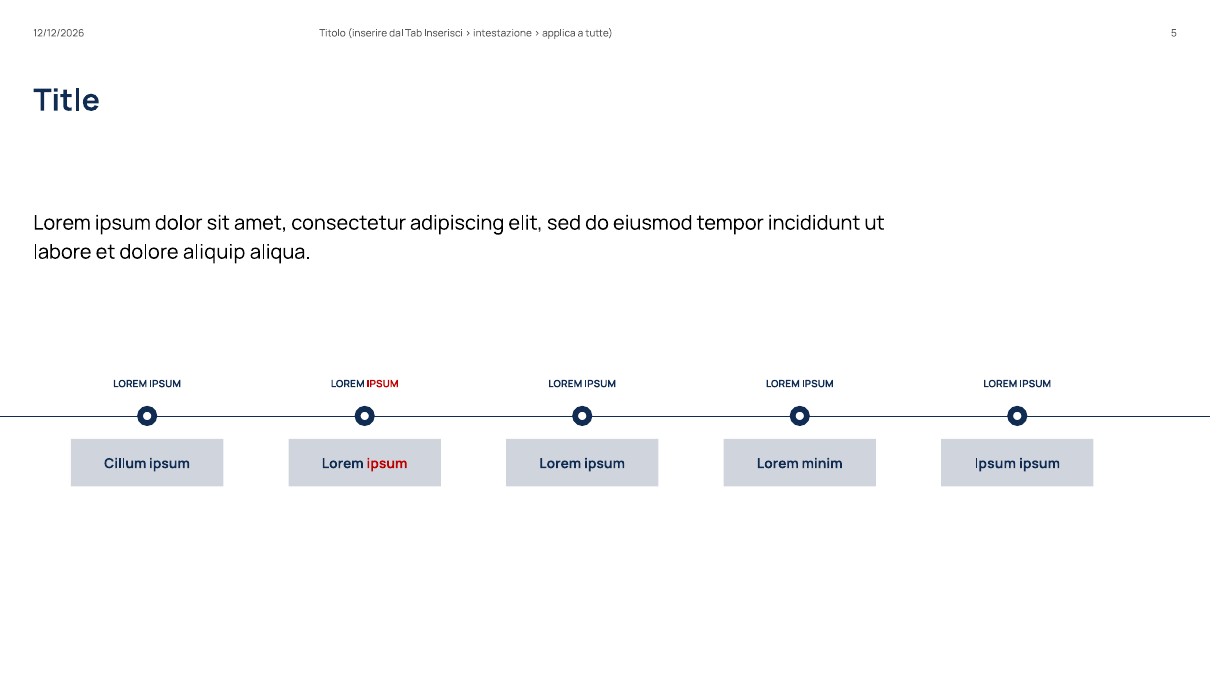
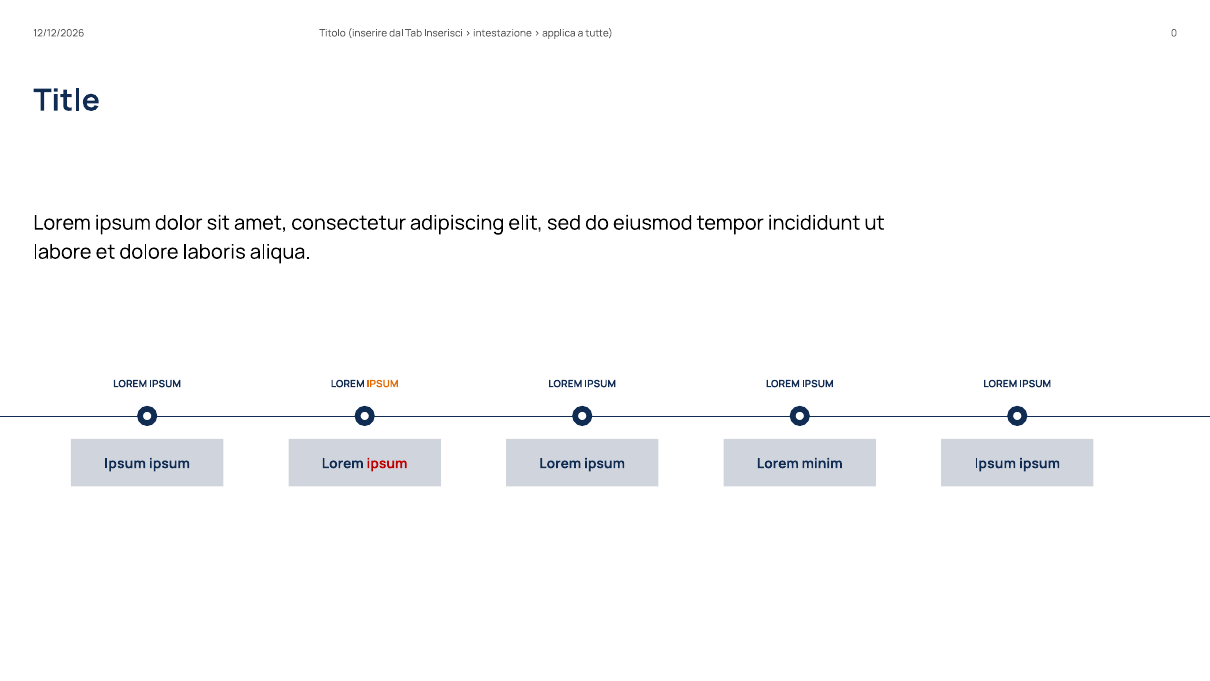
5: 5 -> 0 (1174, 33)
aliquip: aliquip -> laboris (214, 252)
IPSUM colour: red -> orange (383, 384)
Cillum: Cillum -> Ipsum (125, 463)
